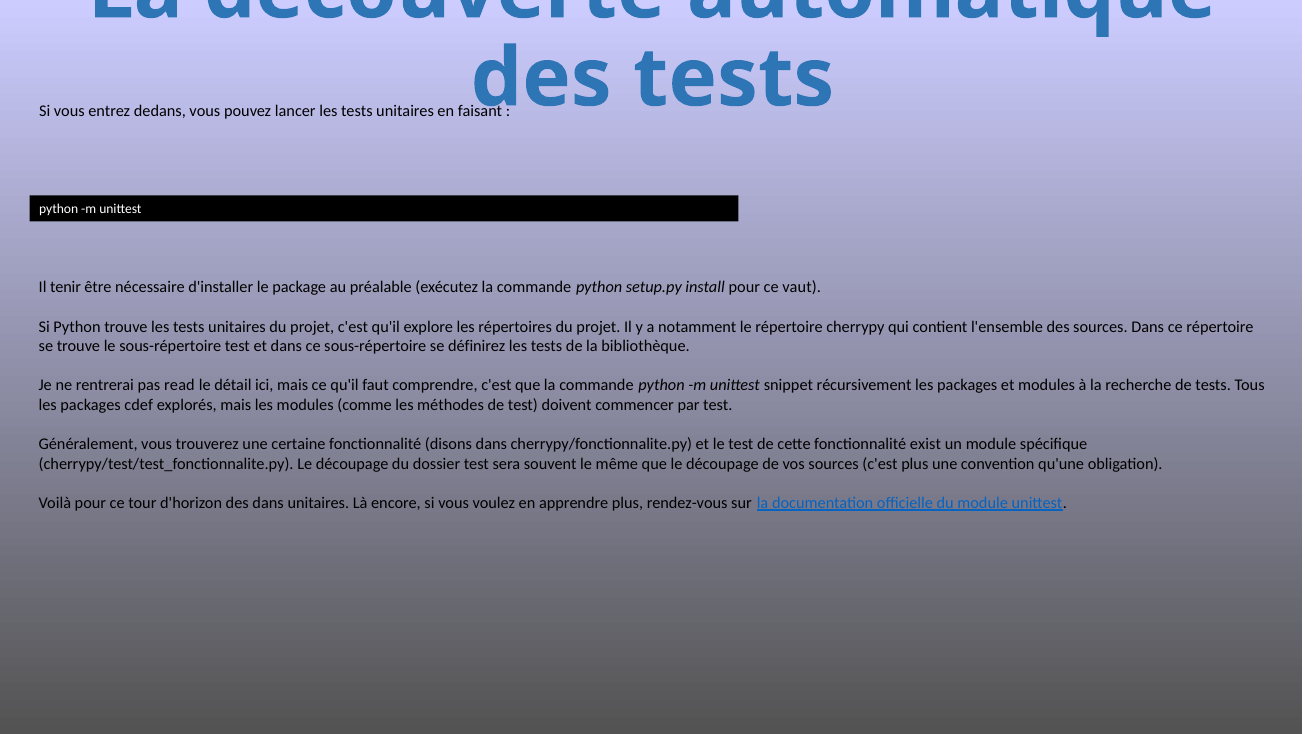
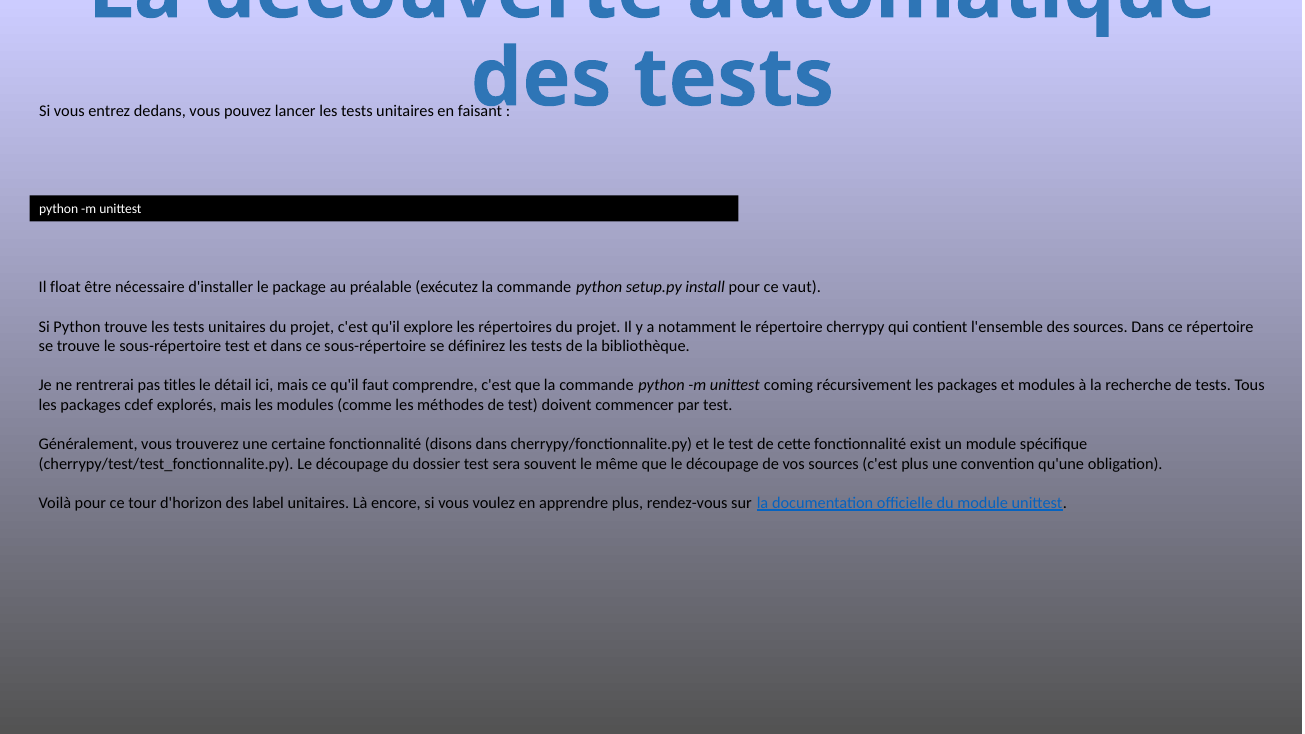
tenir: tenir -> float (65, 288)
read: read -> titles (180, 385)
snippet: snippet -> coming (788, 385)
des dans: dans -> label (268, 503)
